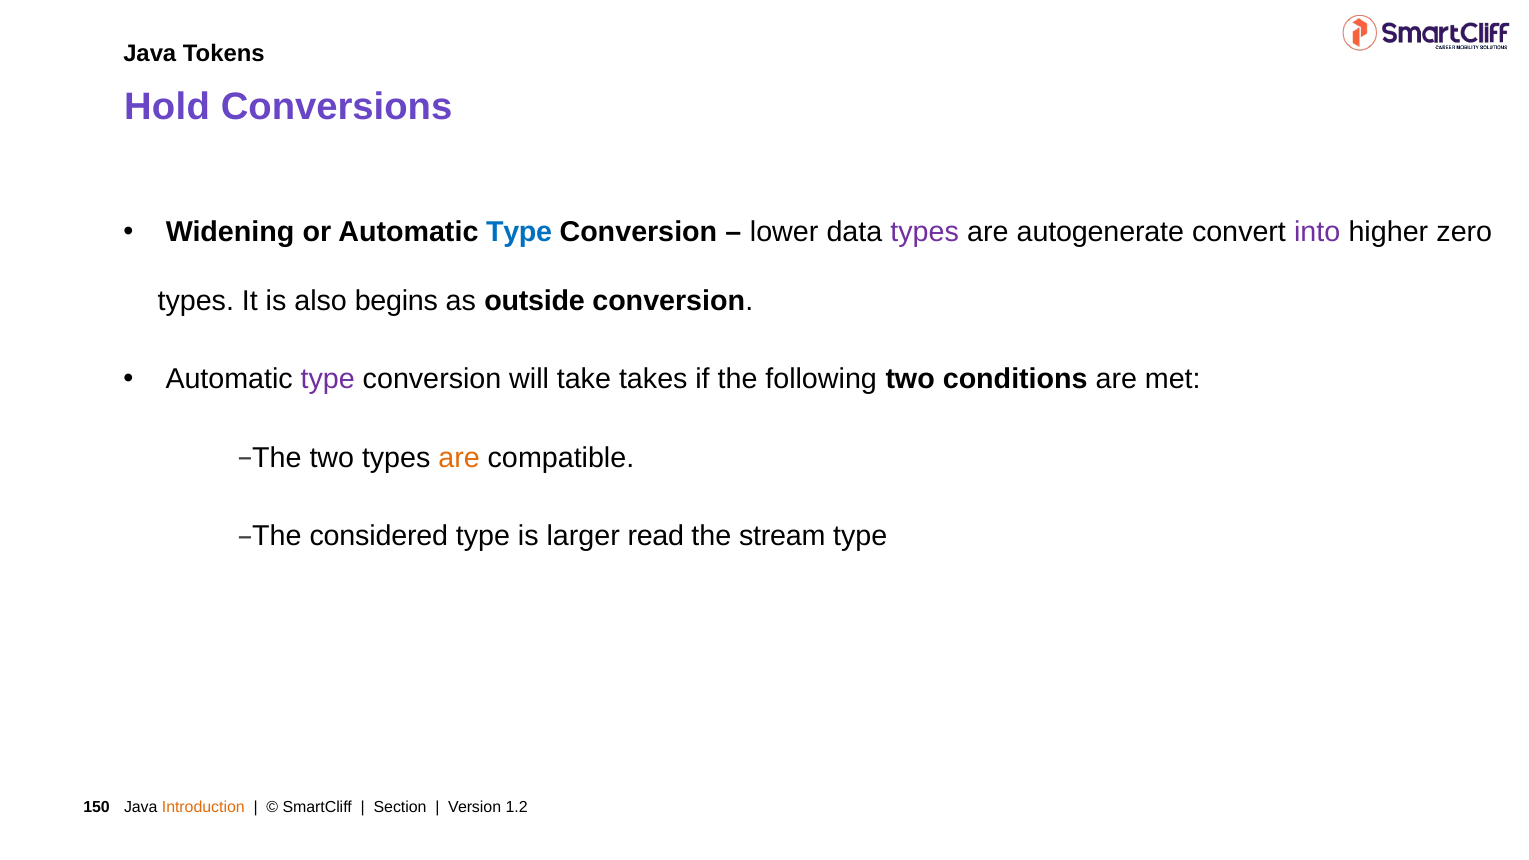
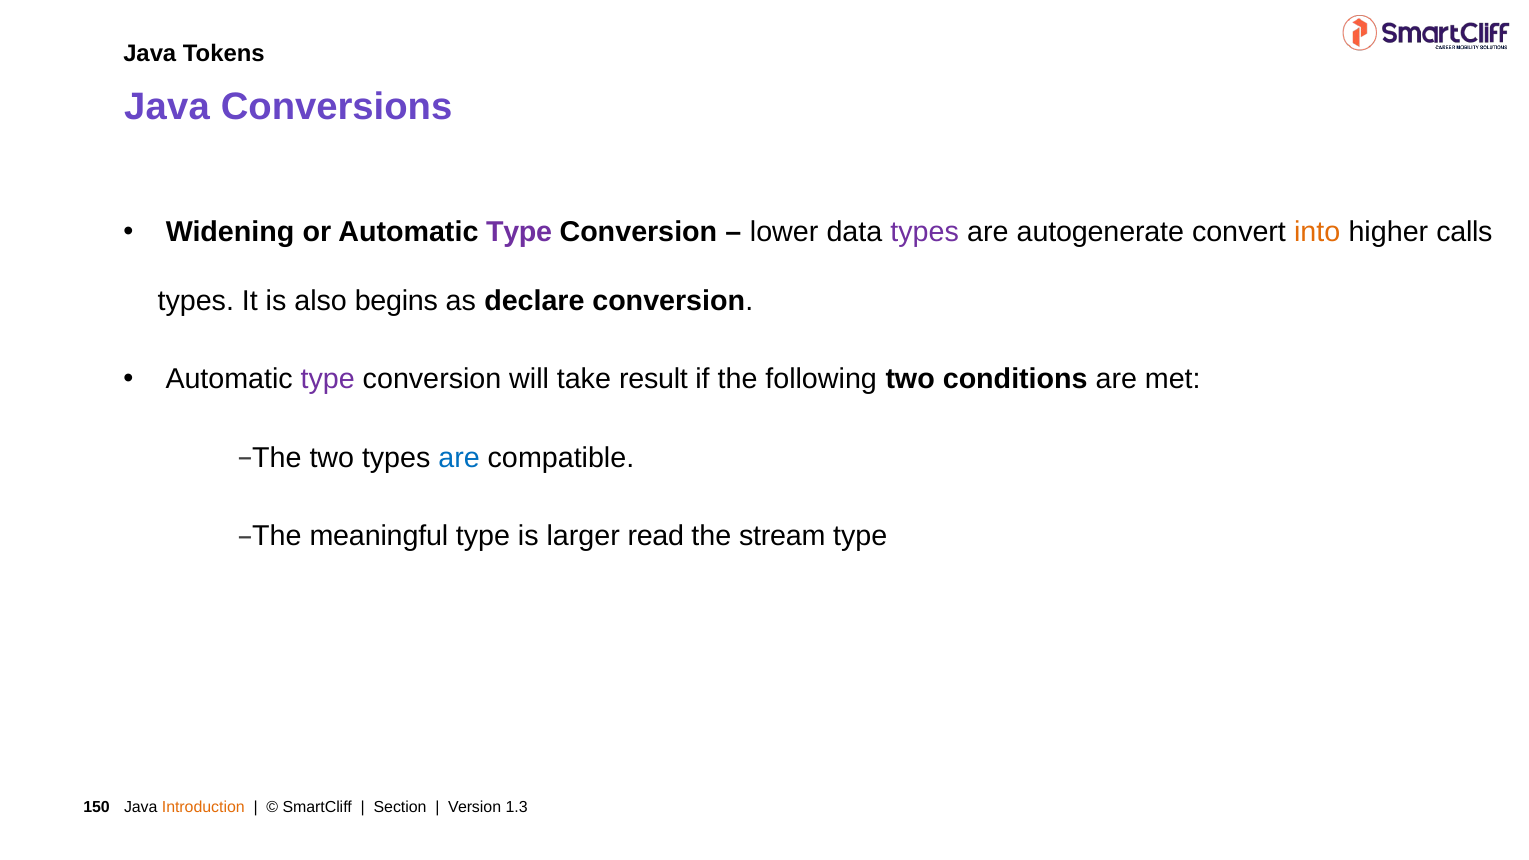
Hold: Hold -> Java (167, 107)
Type colour: blue -> purple (519, 232)
into colour: purple -> orange (1317, 232)
zero: zero -> calls (1464, 232)
outside: outside -> declare (534, 301)
takes: takes -> result (653, 379)
are colour: orange -> blue (459, 458)
considered: considered -> meaningful (379, 536)
1.2: 1.2 -> 1.3 (517, 808)
